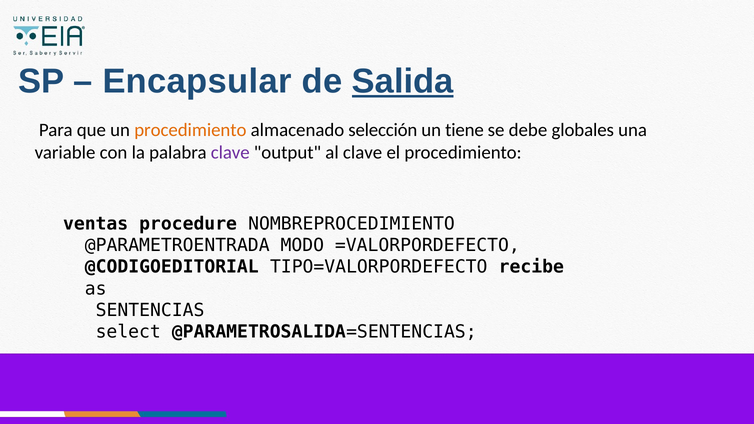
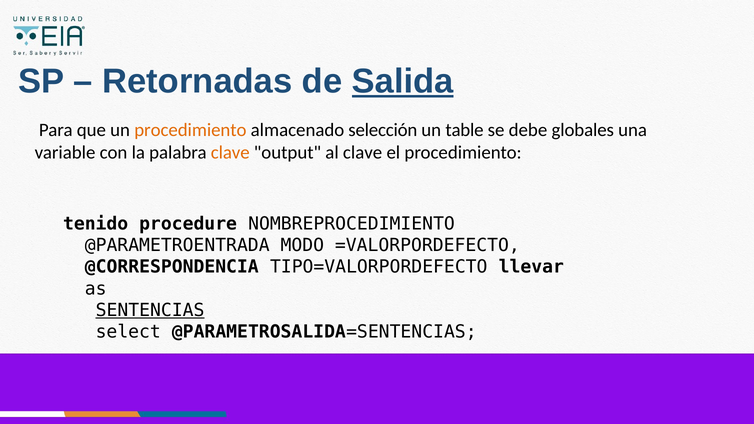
Encapsular: Encapsular -> Retornadas (197, 81)
tiene: tiene -> table (464, 130)
clave colour: purple -> orange (230, 153)
ventas: ventas -> tenido (96, 224)
@CODIGOEDITORIAL: @CODIGOEDITORIAL -> @CORRESPONDENCIA (172, 267)
recibe: recibe -> llevar (531, 267)
SENTENCIAS underline: none -> present (150, 310)
